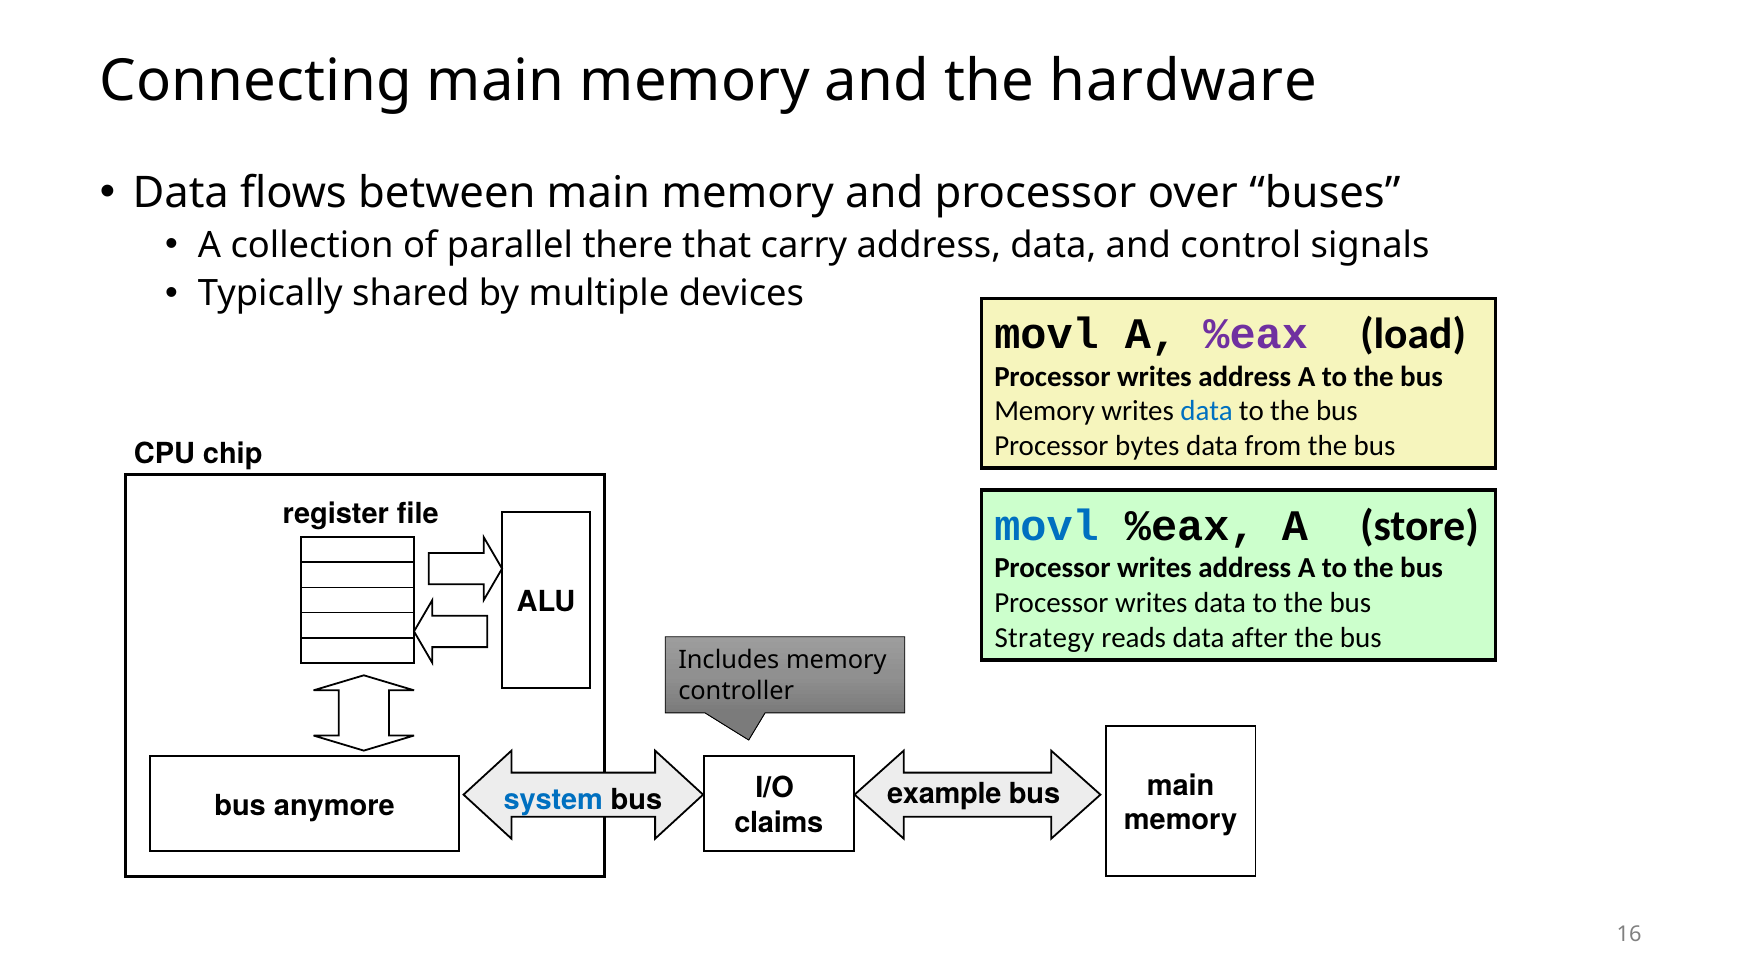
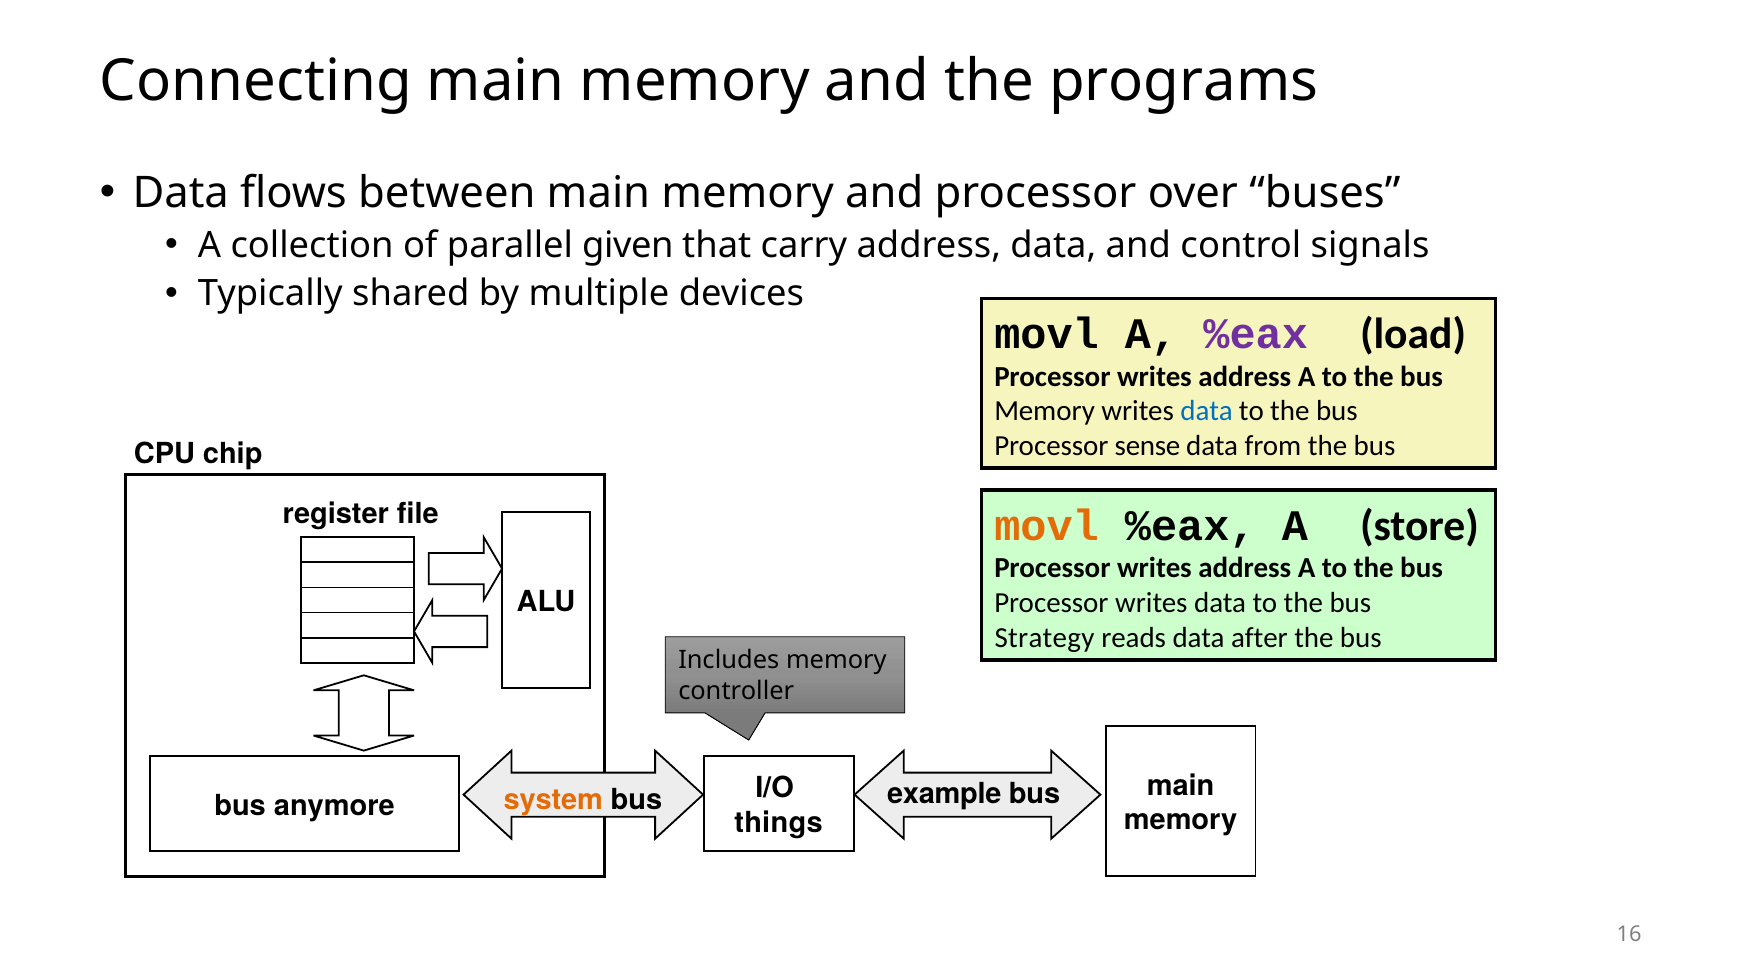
hardware: hardware -> programs (1184, 81)
there: there -> given (628, 245)
bytes: bytes -> sense (1148, 446)
movl colour: blue -> orange (1047, 526)
system colour: blue -> orange (553, 800)
claims: claims -> things (779, 823)
